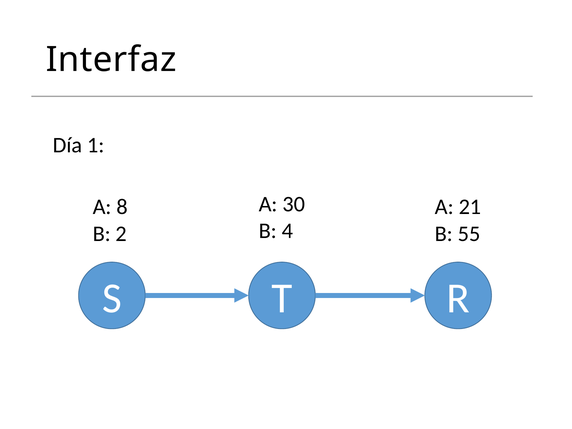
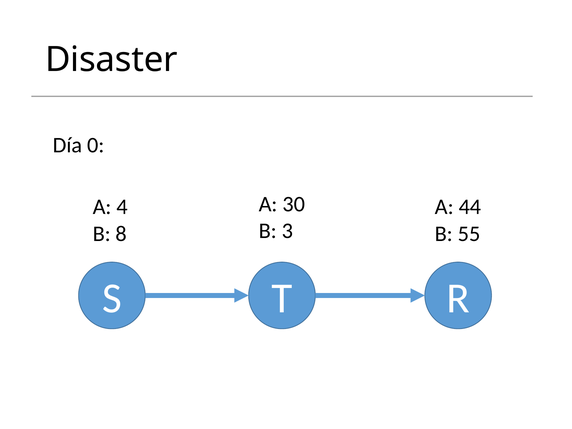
Interfaz: Interfaz -> Disaster (111, 60)
1: 1 -> 0 (96, 145)
8: 8 -> 4 (122, 207)
21: 21 -> 44 (470, 207)
4: 4 -> 3 (287, 231)
2: 2 -> 8 (121, 234)
